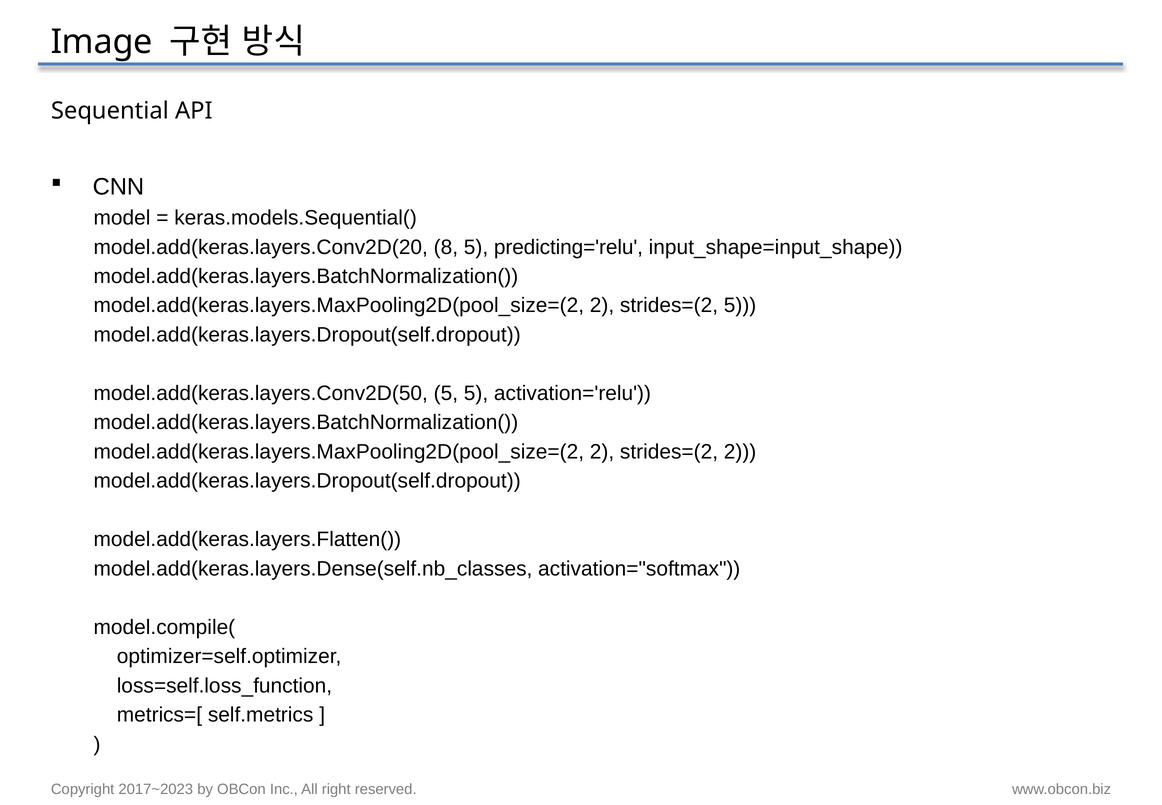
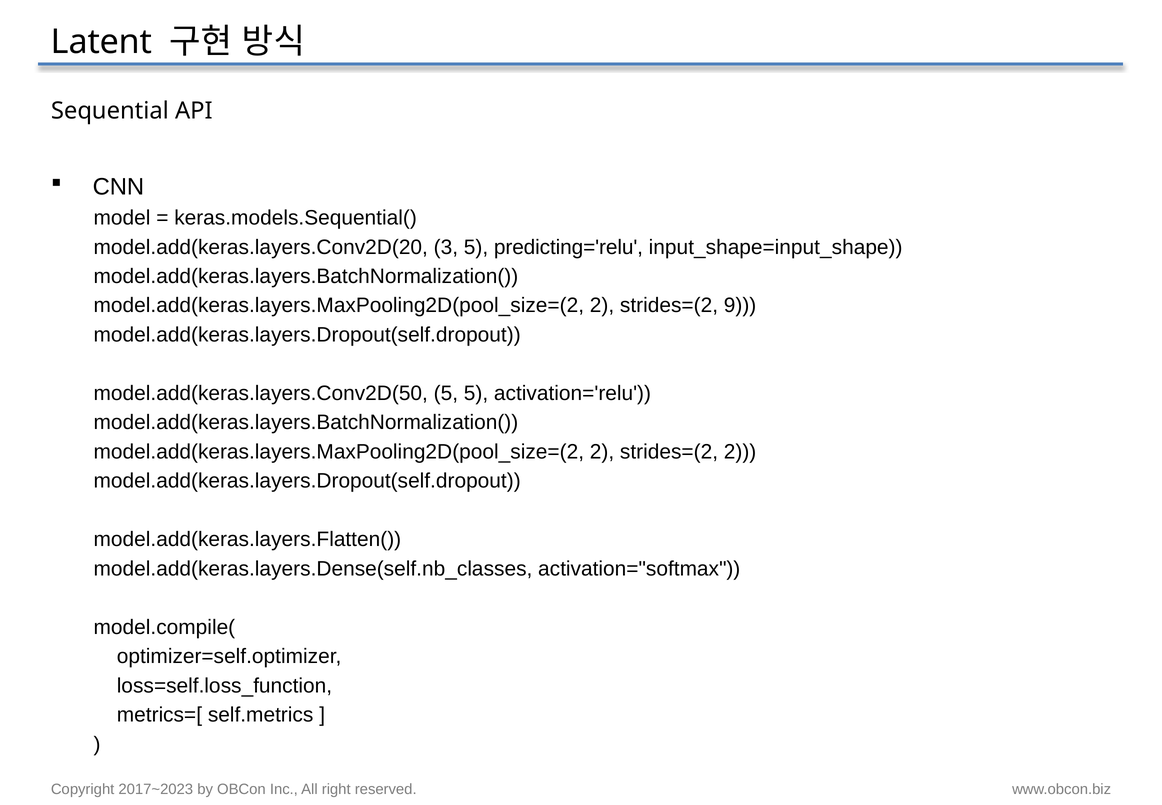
Image: Image -> Latent (102, 42)
8: 8 -> 3 (446, 247)
strides=(2 5: 5 -> 9 (740, 305)
